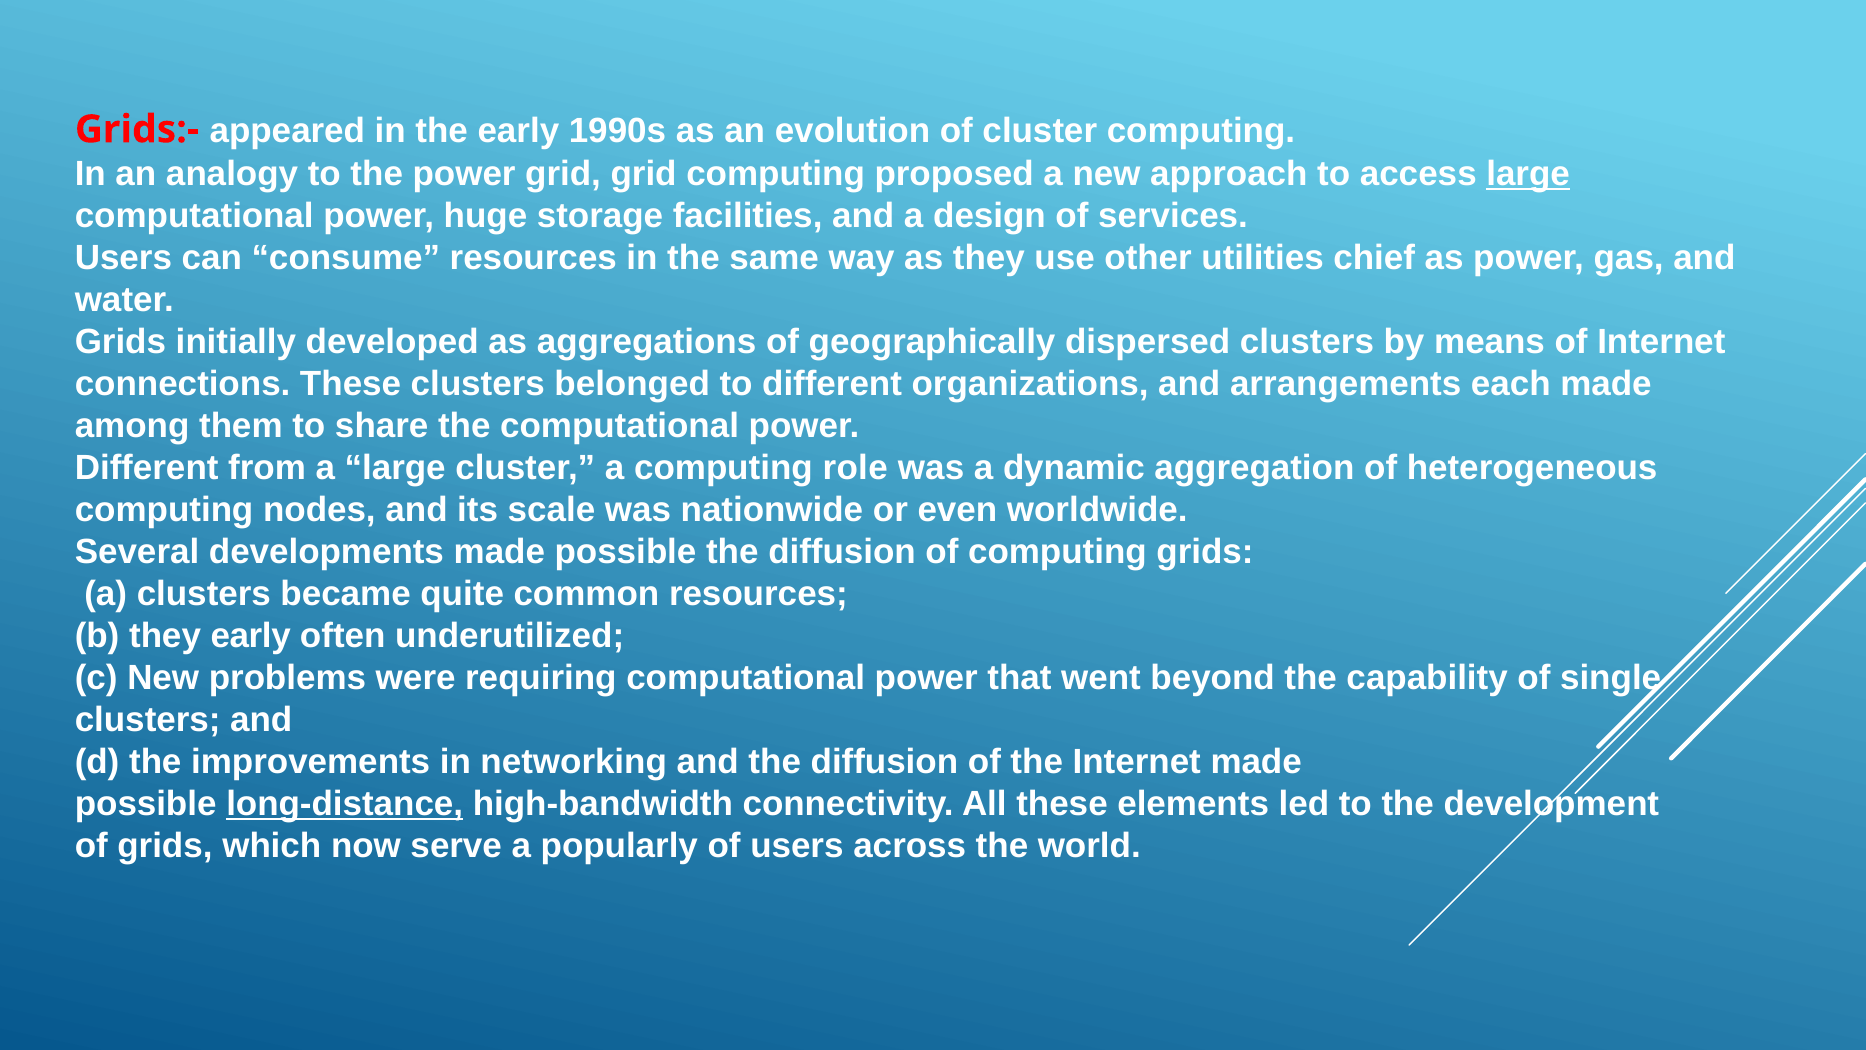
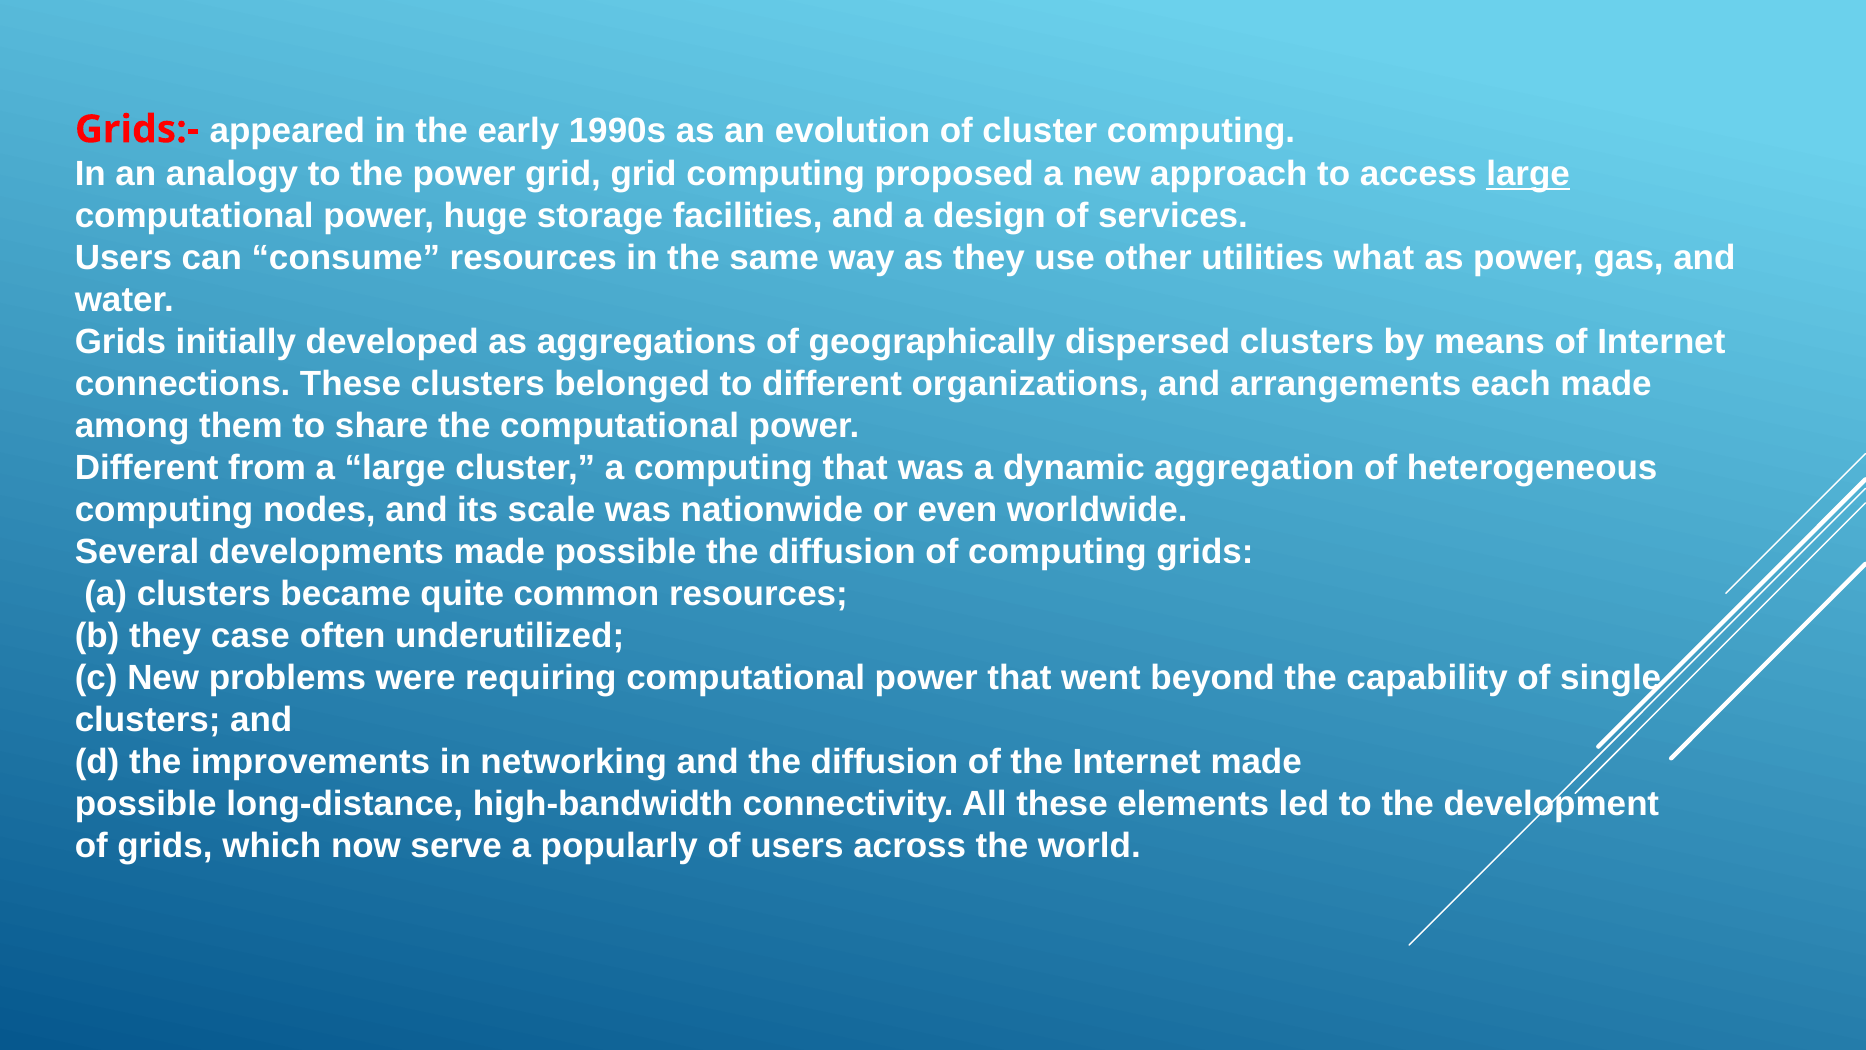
chief: chief -> what (1374, 257)
computing role: role -> that (855, 467)
they early: early -> case (250, 635)
long-distance underline: present -> none (345, 803)
